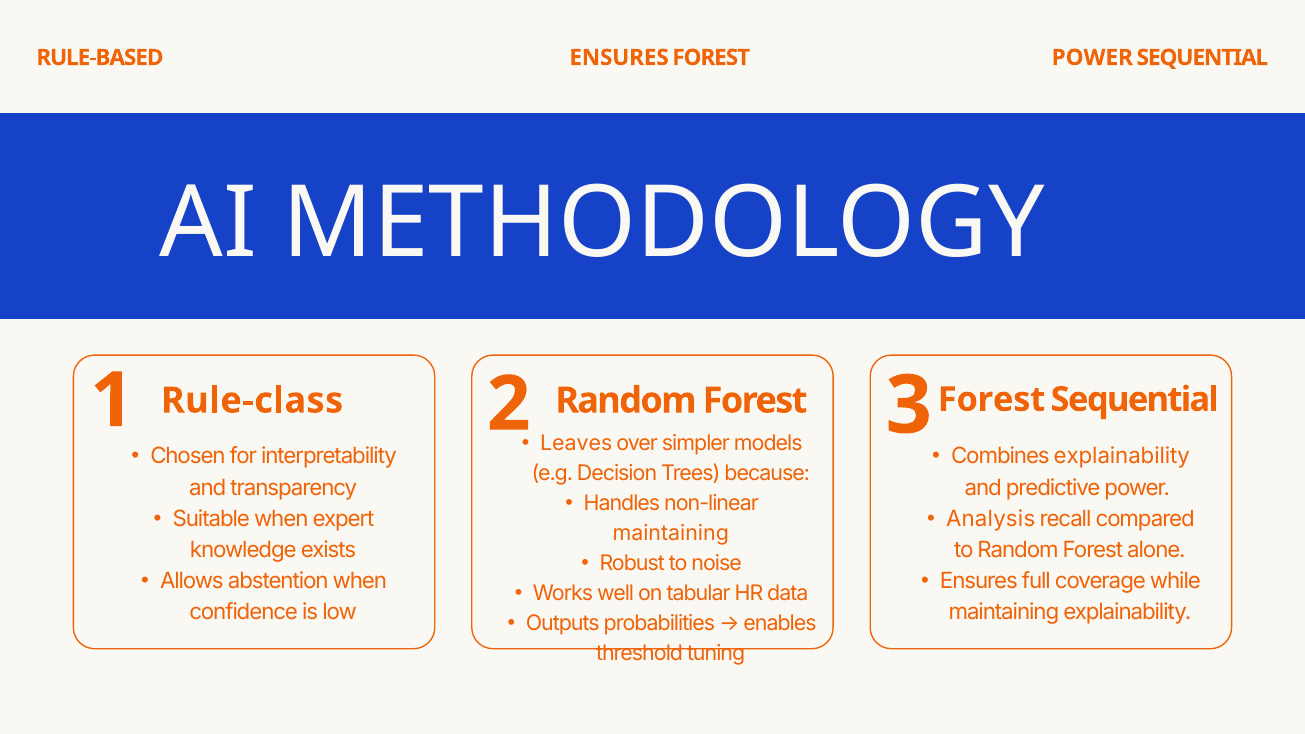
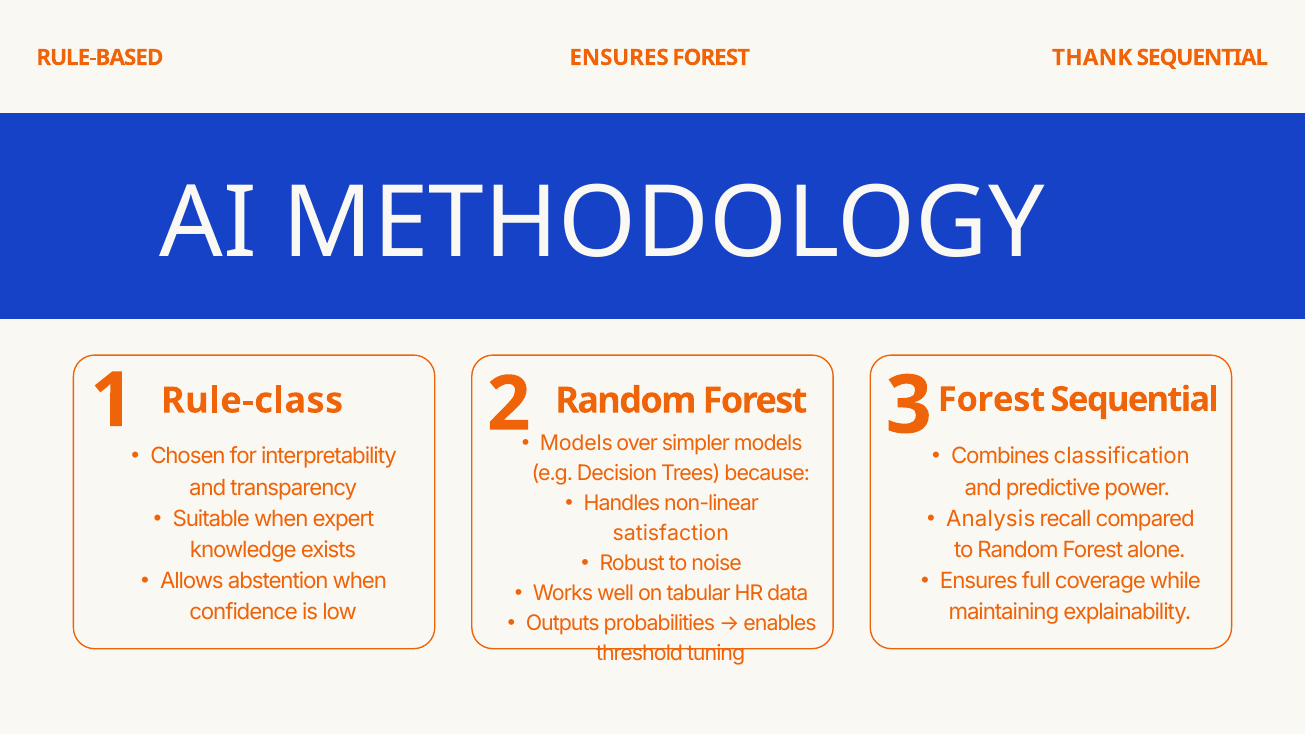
FOREST POWER: POWER -> THANK (1092, 58)
Leaves: Leaves -> Models (576, 444)
Combines explainability: explainability -> classification (1122, 457)
maintaining: maintaining -> satisfaction (671, 534)
